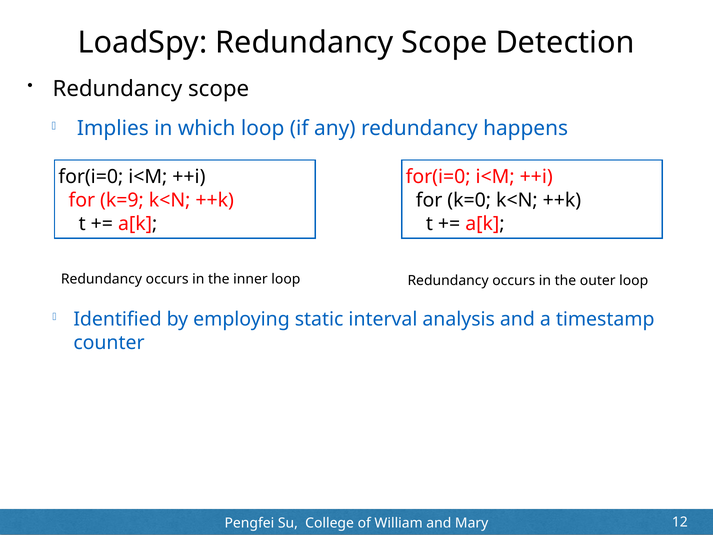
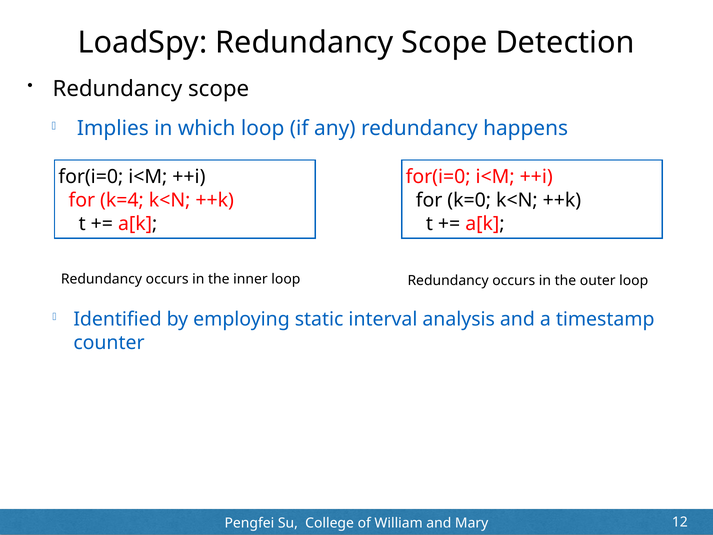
k=9: k=9 -> k=4 (122, 200)
